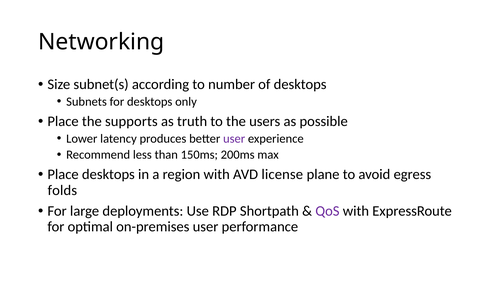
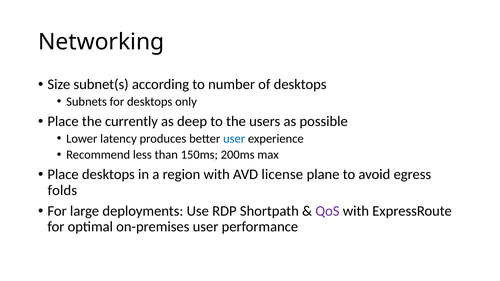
supports: supports -> currently (131, 122)
truth: truth -> deep (192, 122)
user colour: purple -> blue (234, 139)
